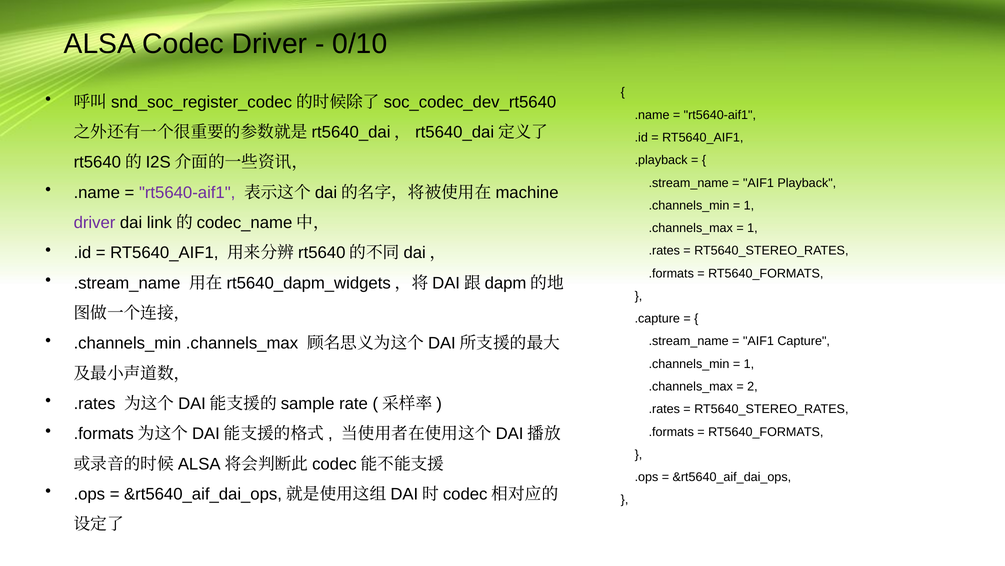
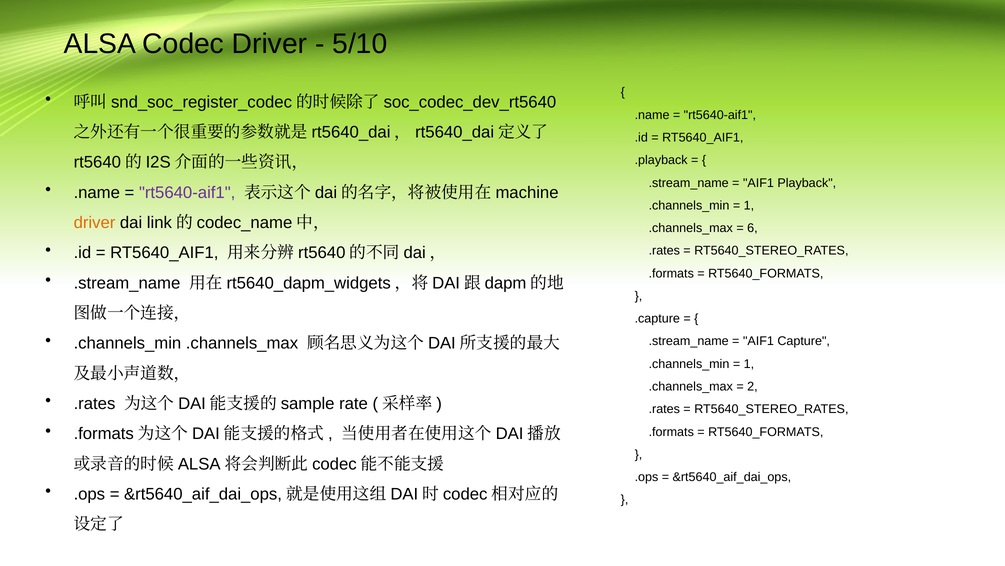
0/10: 0/10 -> 5/10 (360, 44)
driver colour: purple -> orange (95, 222)
1: 1 -> 6 (752, 228)
